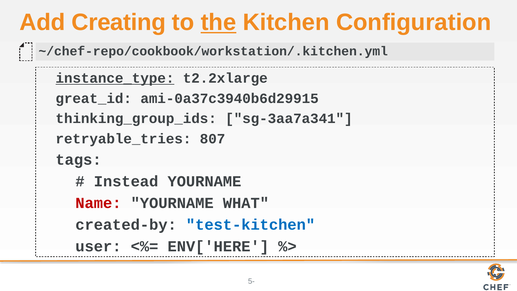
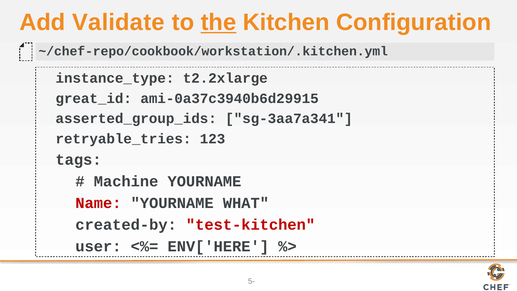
Creating: Creating -> Validate (118, 22)
instance_type underline: present -> none (115, 78)
thinking_group_ids: thinking_group_ids -> asserted_group_ids (136, 119)
807: 807 -> 123 (213, 139)
Instead: Instead -> Machine (126, 181)
test-kitchen colour: blue -> red (251, 225)
